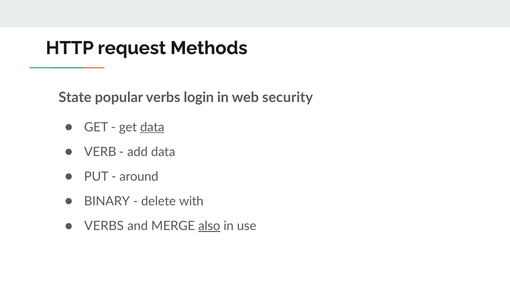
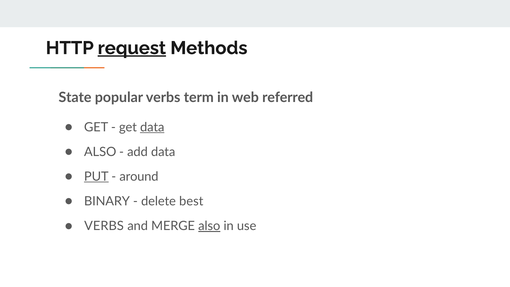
request underline: none -> present (132, 48)
login: login -> term (199, 98)
security: security -> referred (288, 98)
VERB: VERB -> ALSO (100, 152)
PUT underline: none -> present (96, 177)
with: with -> best (191, 201)
